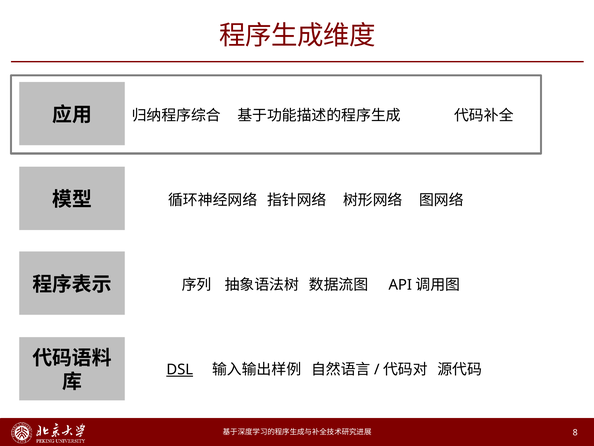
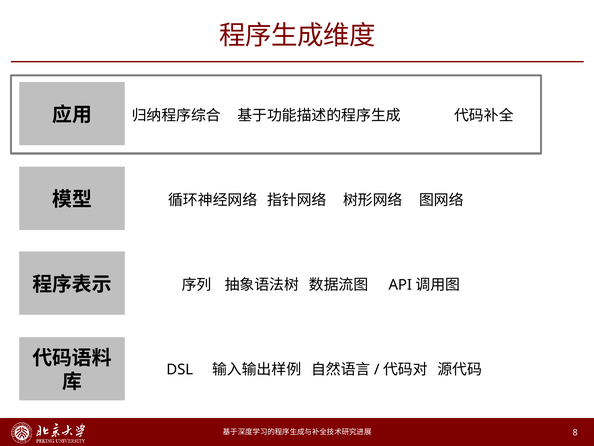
DSL underline: present -> none (180, 369)
